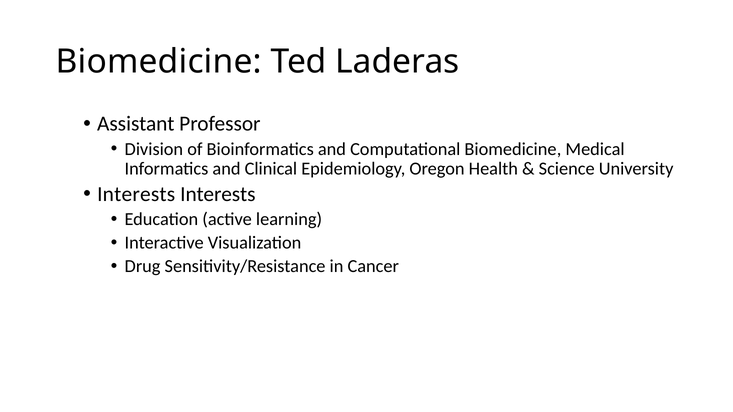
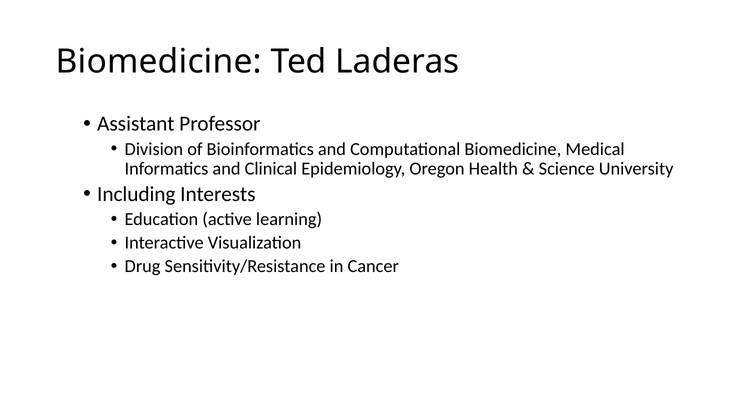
Interests: Interests -> Including (136, 194)
